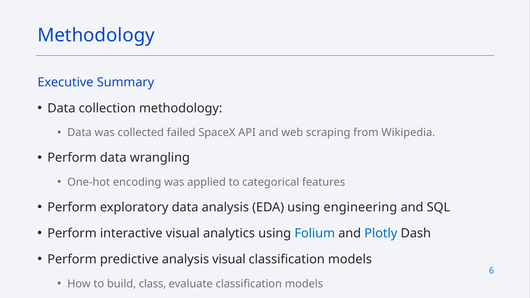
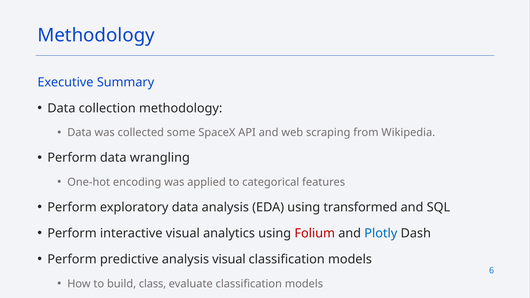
failed: failed -> some (181, 133)
engineering: engineering -> transformed (360, 207)
Folium colour: blue -> red (315, 233)
